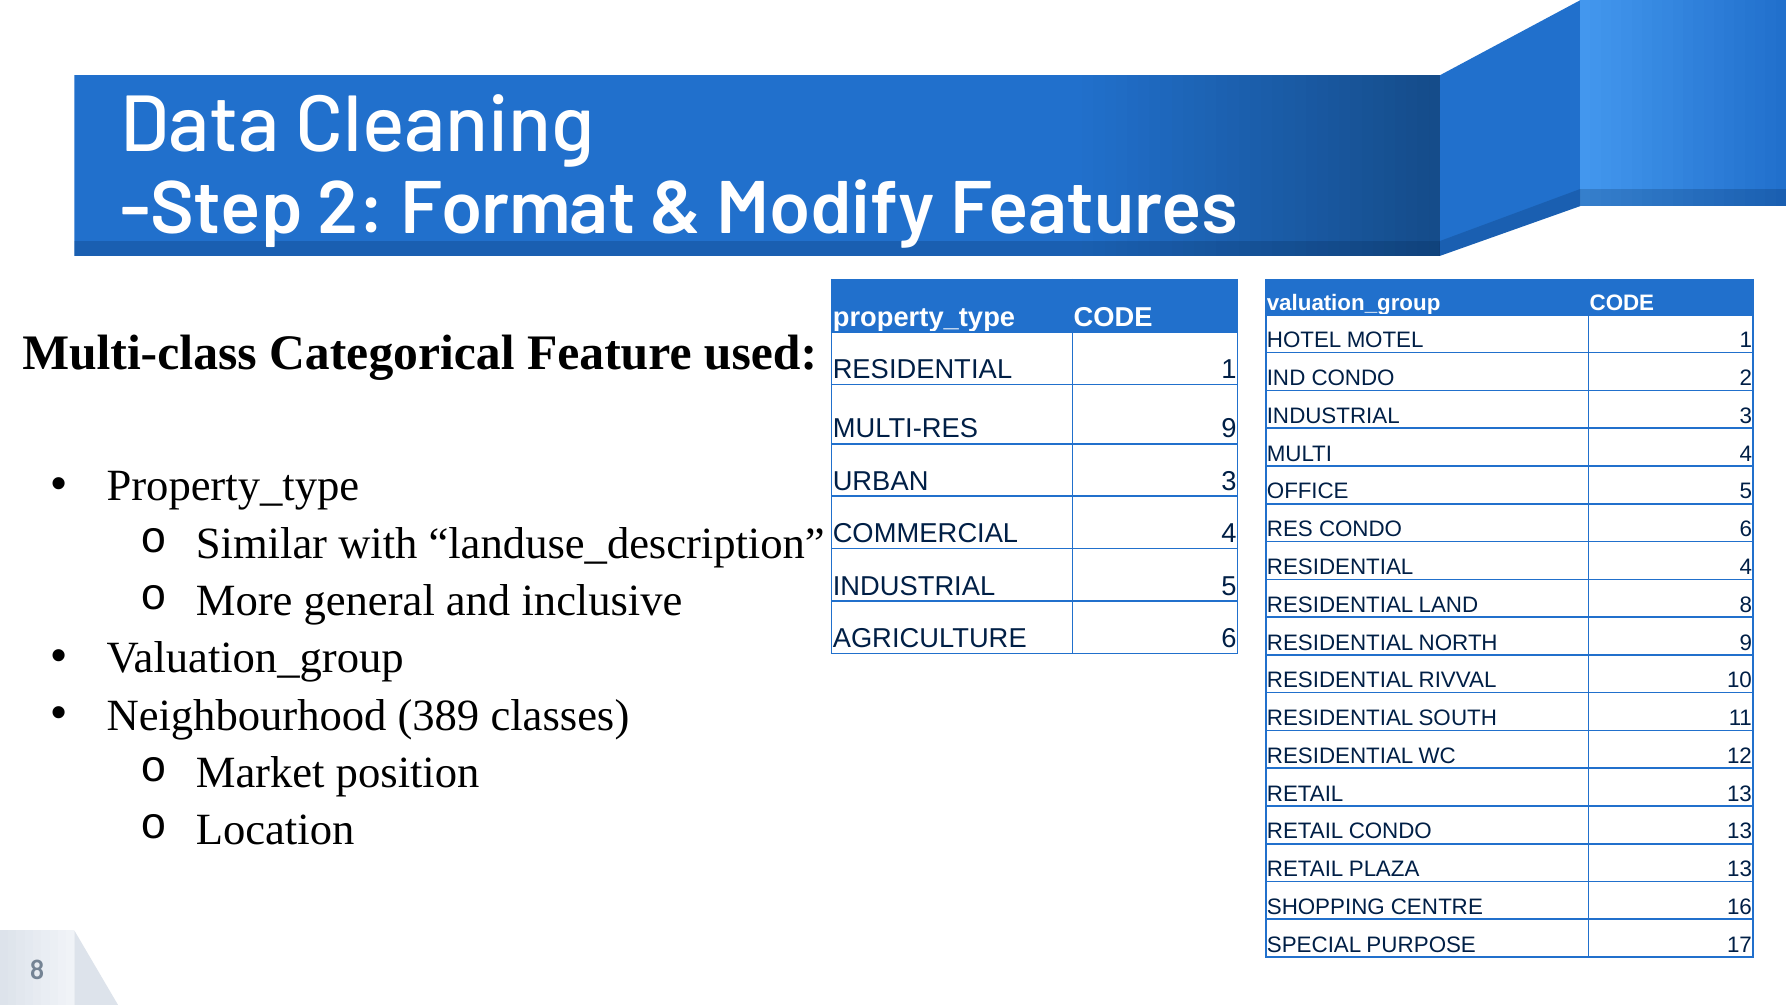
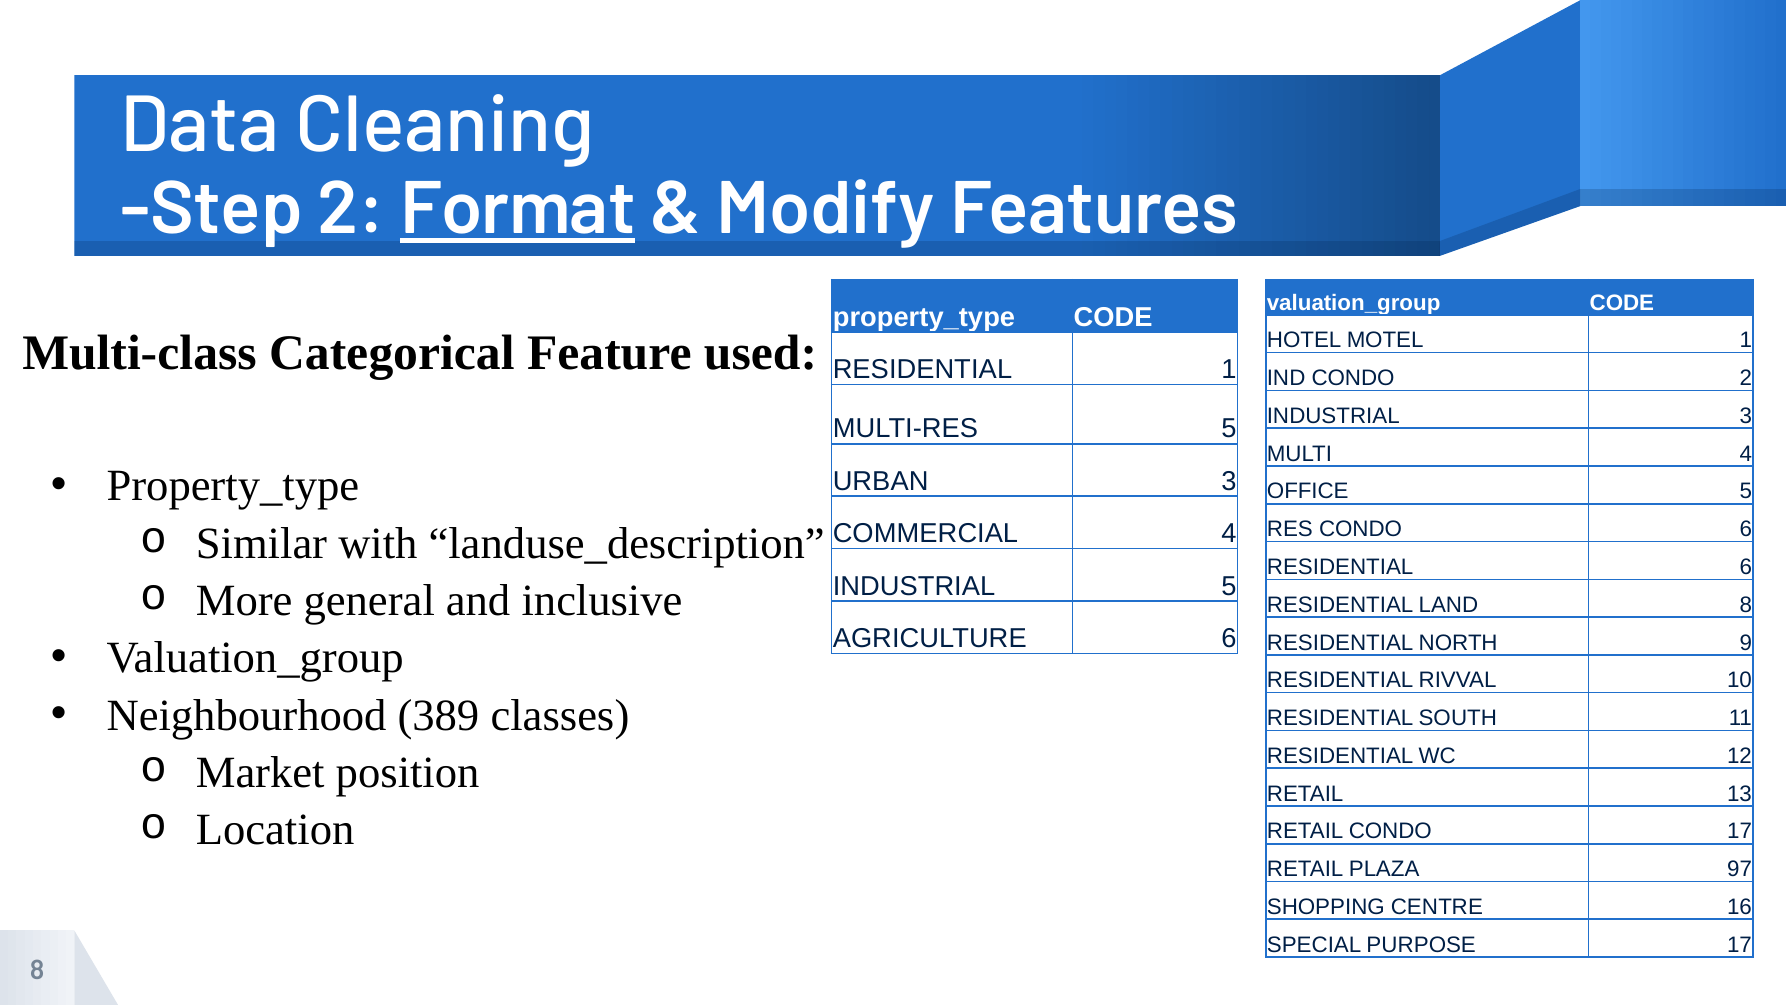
Format underline: none -> present (518, 209)
MULTI-RES 9: 9 -> 5 (1229, 429)
RESIDENTIAL 4: 4 -> 6 (1746, 567)
CONDO 13: 13 -> 17 (1740, 831)
PLAZA 13: 13 -> 97 (1740, 869)
